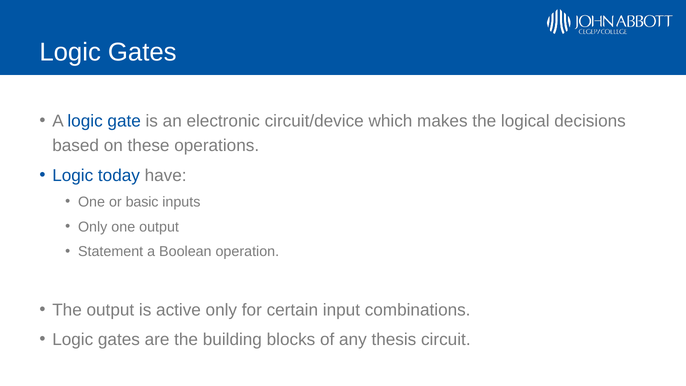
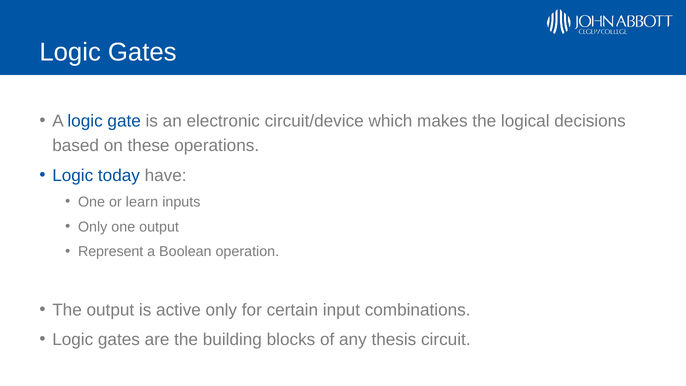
basic: basic -> learn (142, 202)
Statement: Statement -> Represent (111, 252)
